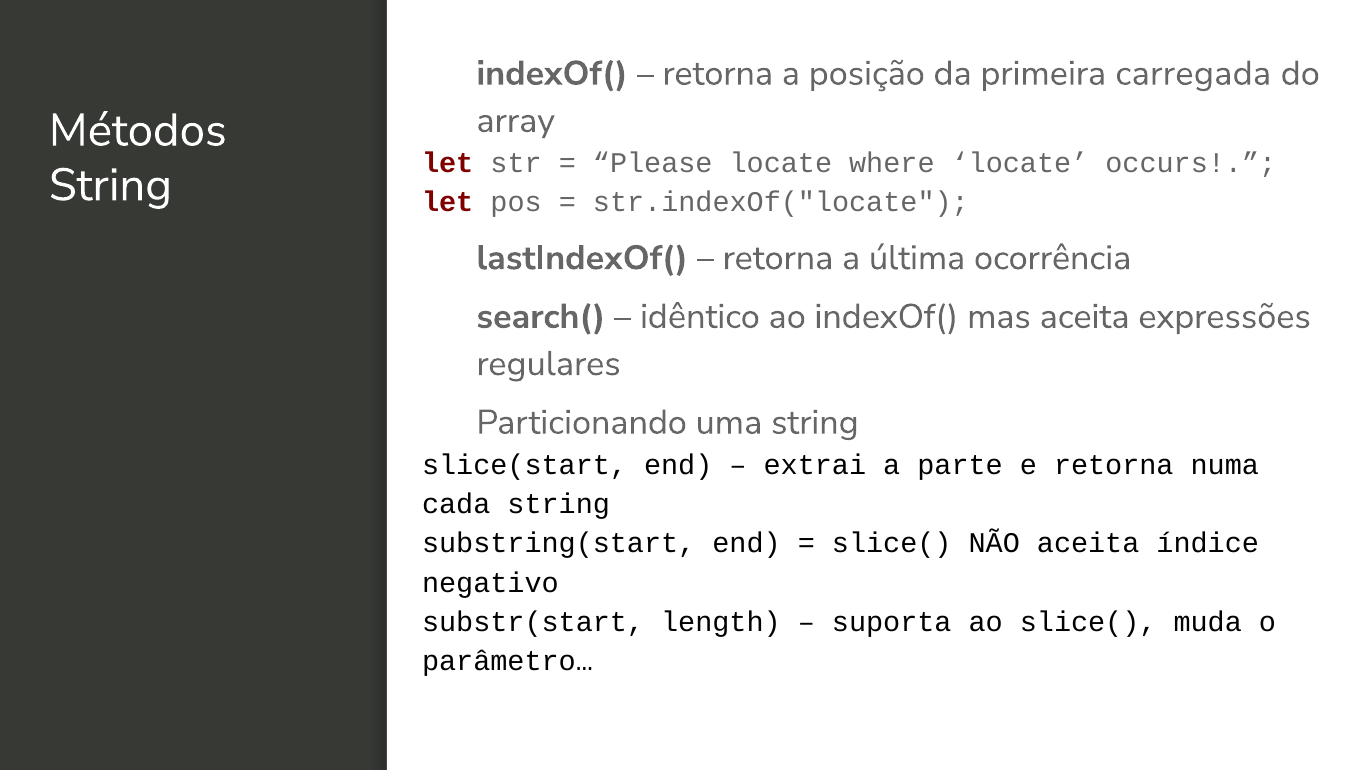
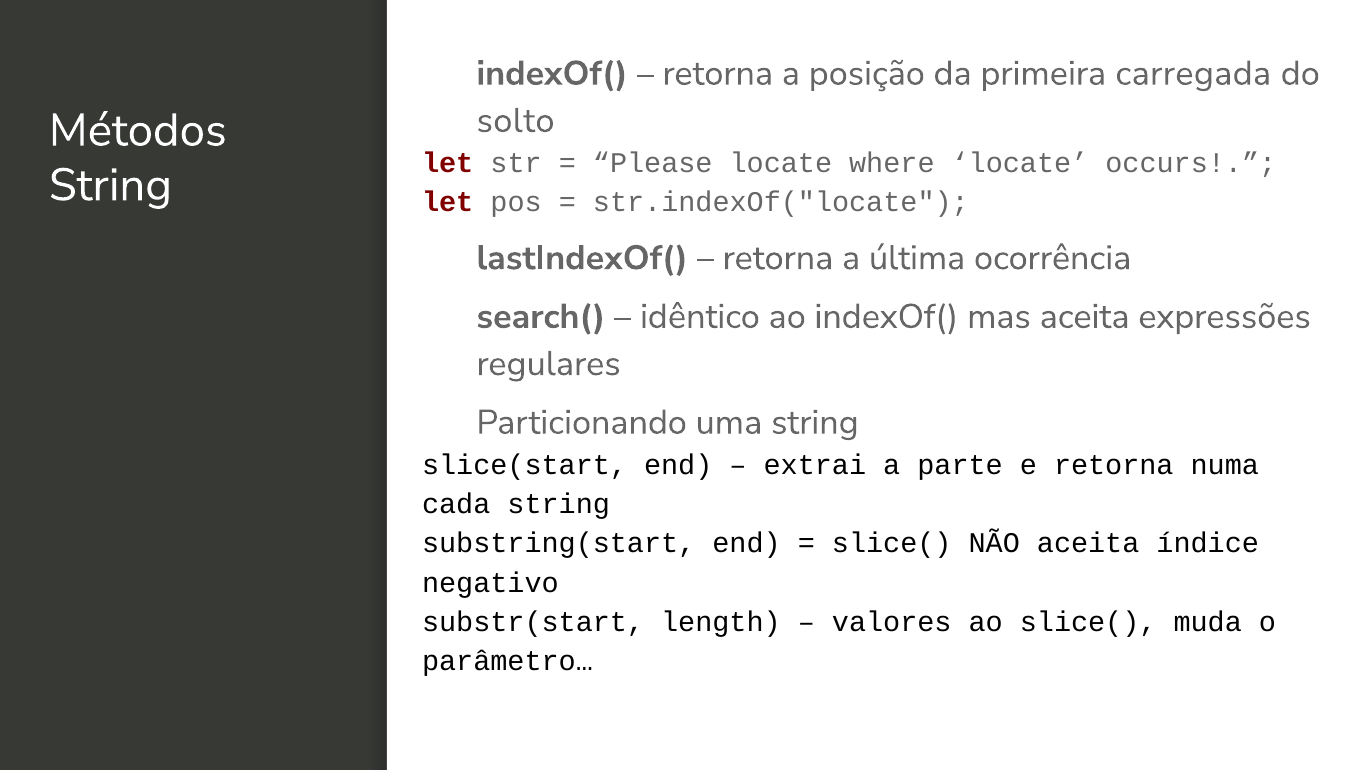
array: array -> solto (516, 121)
suporta: suporta -> valores (892, 622)
